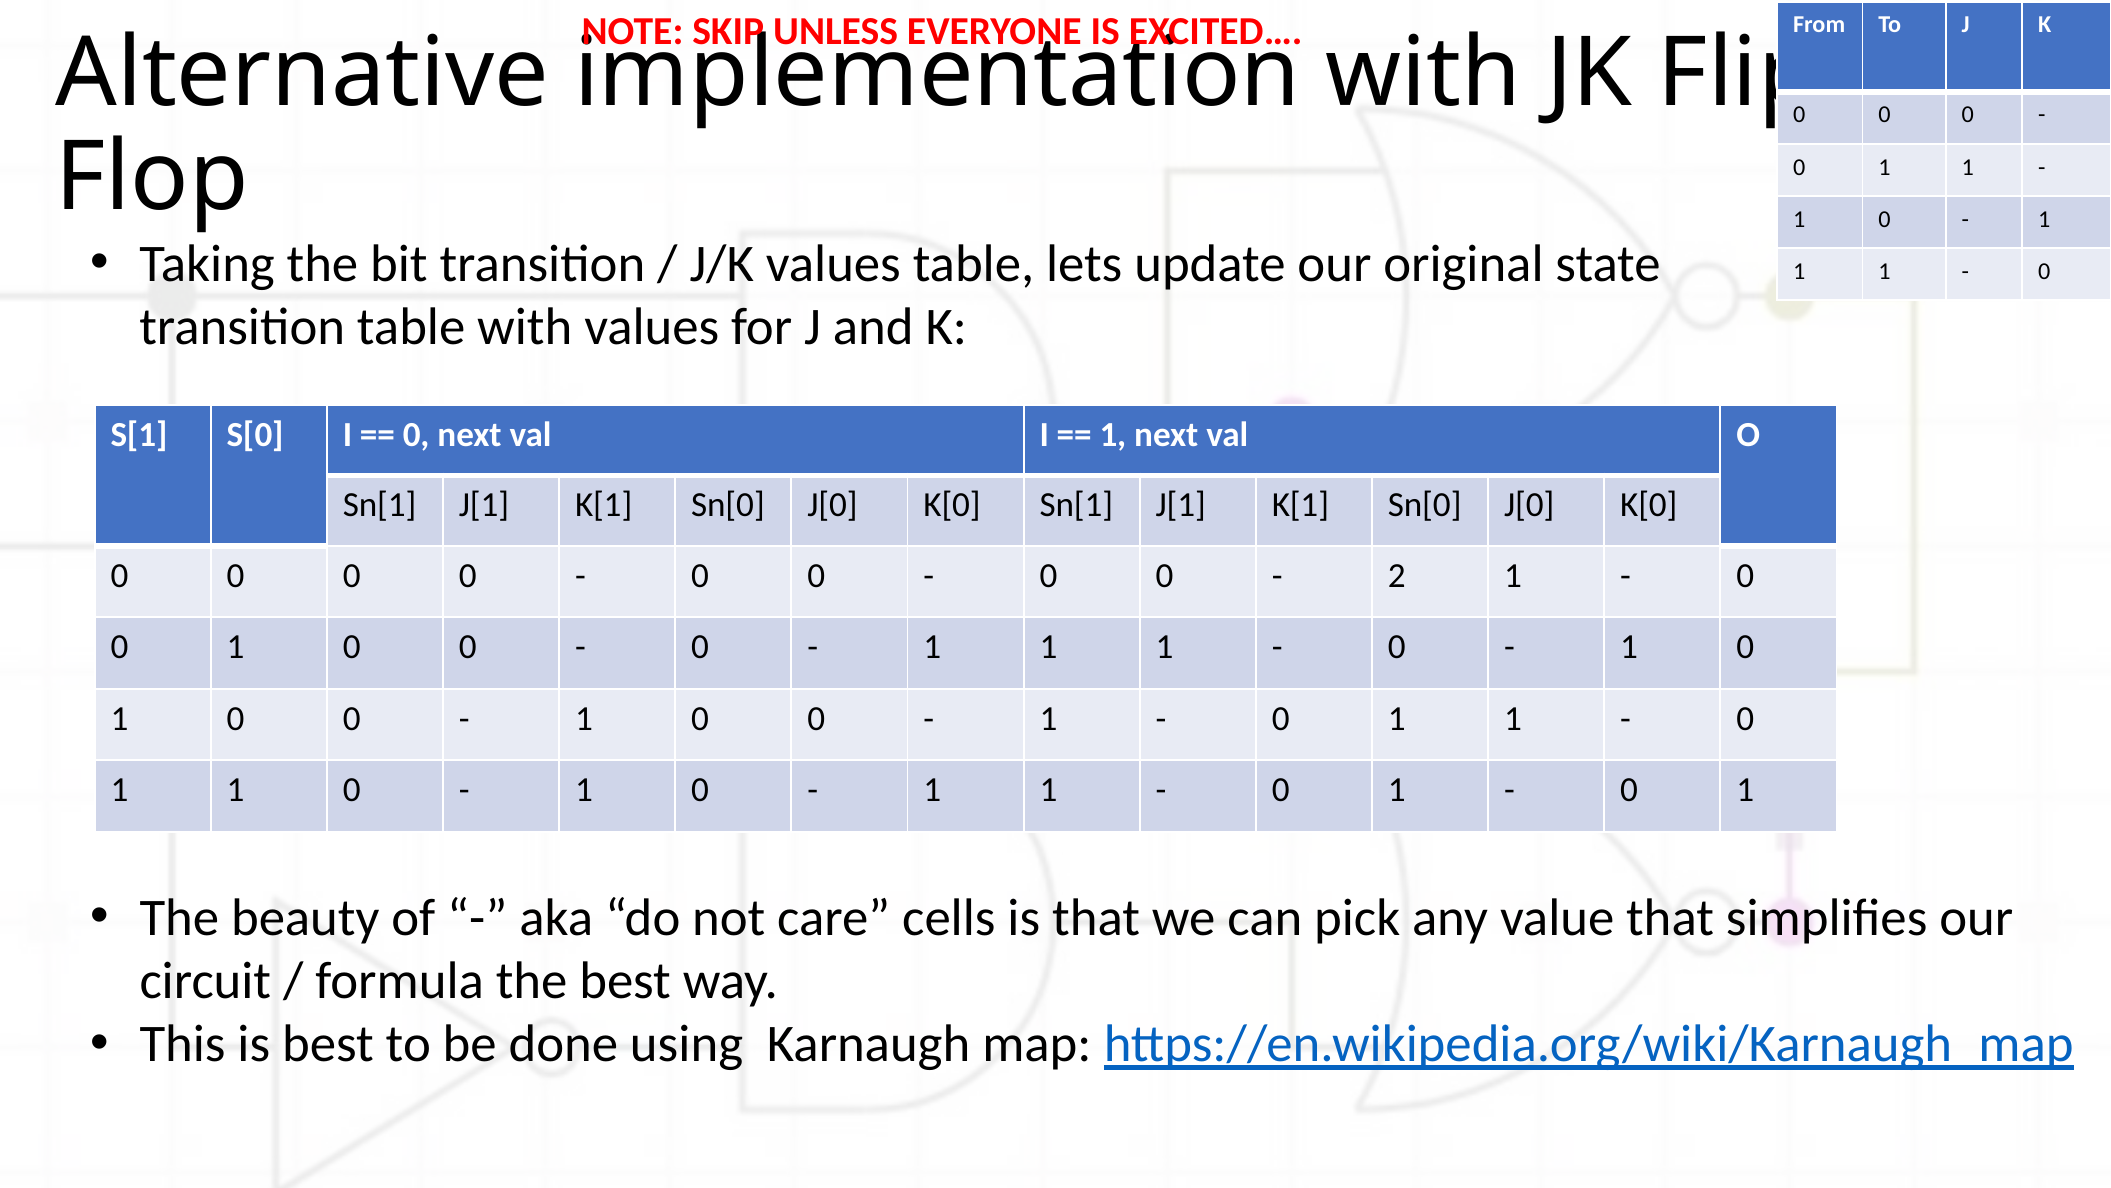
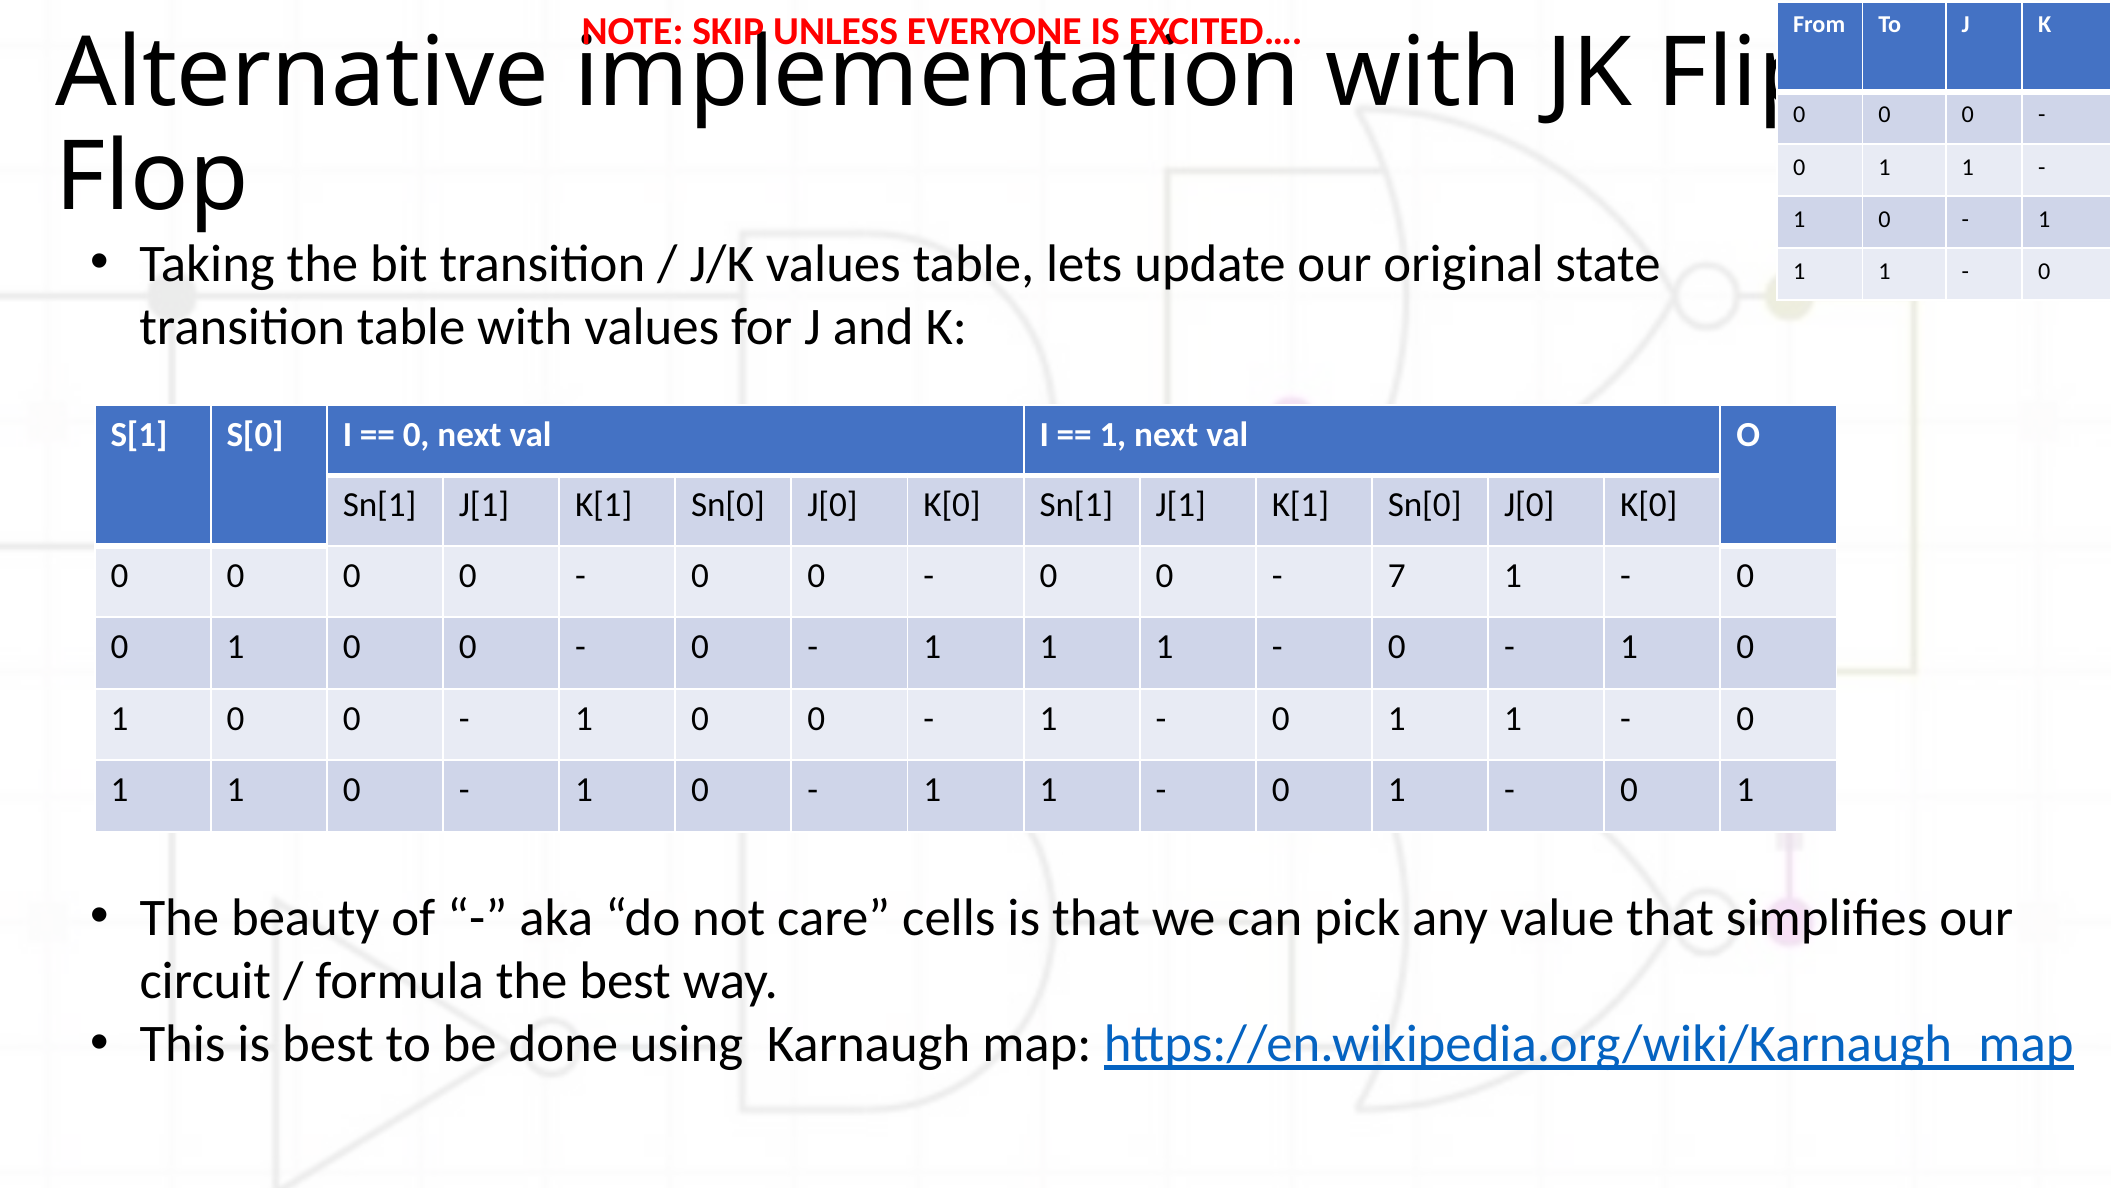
2: 2 -> 7 (1397, 576)
